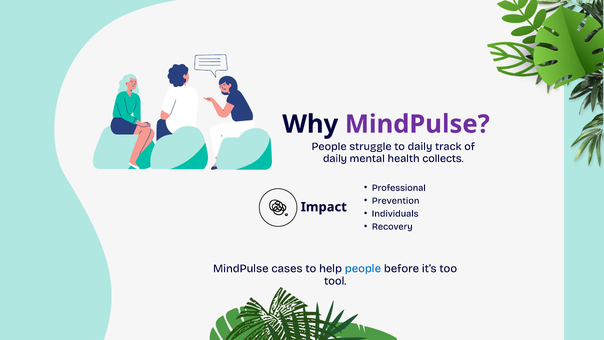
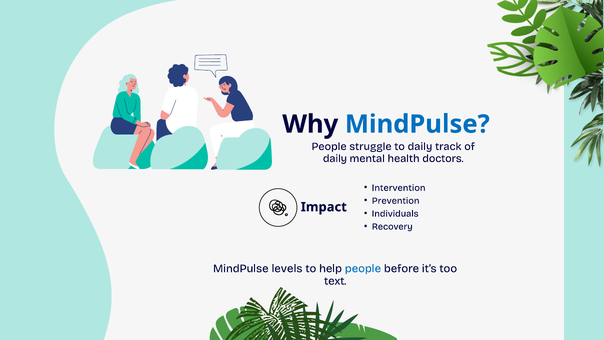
MindPulse colour: purple -> blue (417, 124)
collects: collects -> doctors (443, 158)
Professional: Professional -> Intervention (399, 188)
cases: cases -> levels (287, 268)
tool: tool -> text (335, 281)
